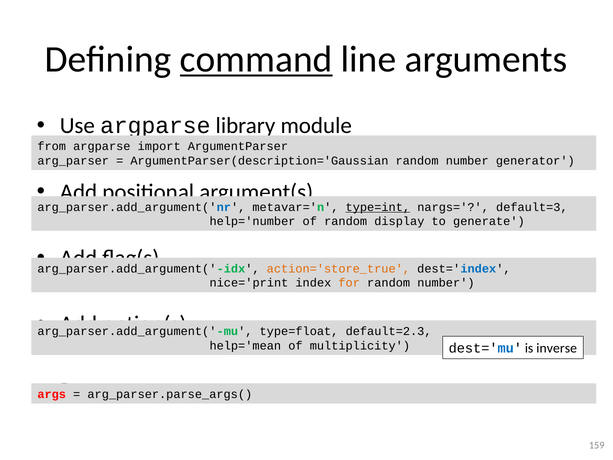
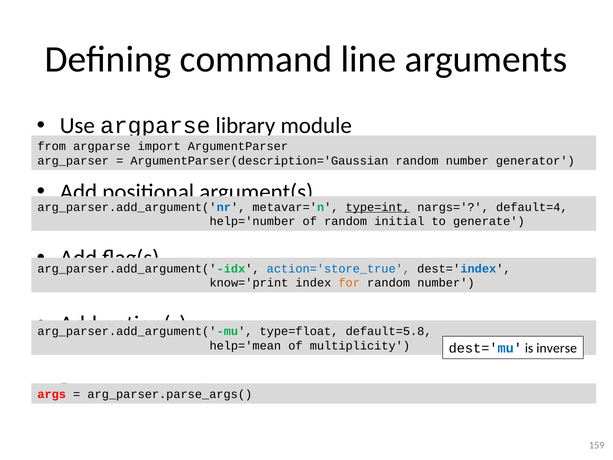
command underline: present -> none (256, 59)
default=3: default=3 -> default=4 (532, 207)
display: display -> initial (399, 221)
action='store_true colour: orange -> blue (338, 269)
nice='print: nice='print -> know='print (249, 283)
default=2.3: default=2.3 -> default=5.8 (389, 331)
